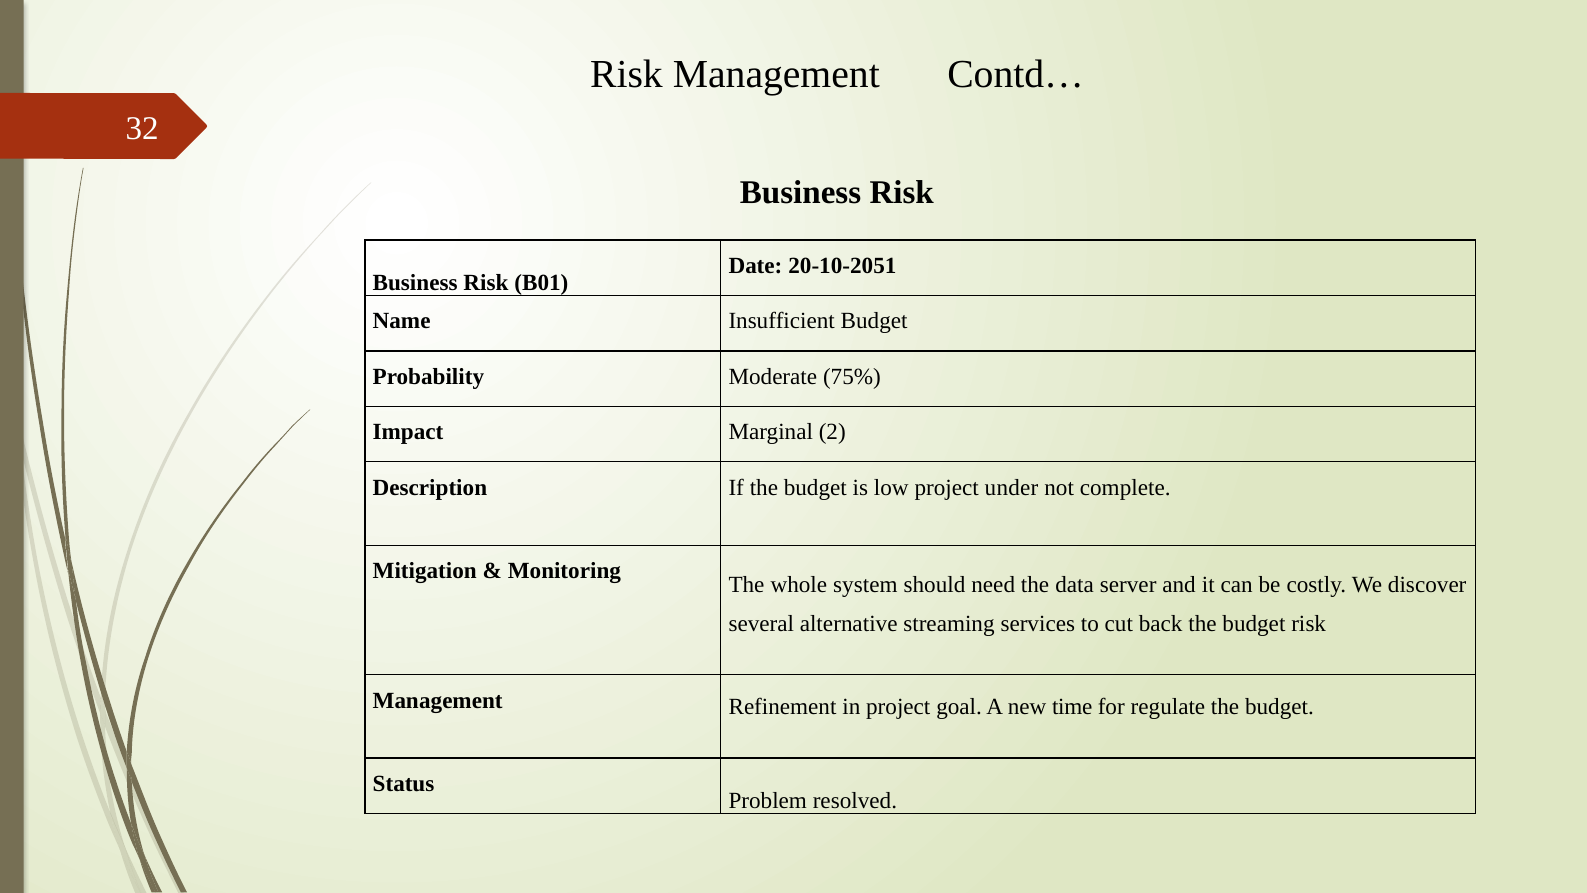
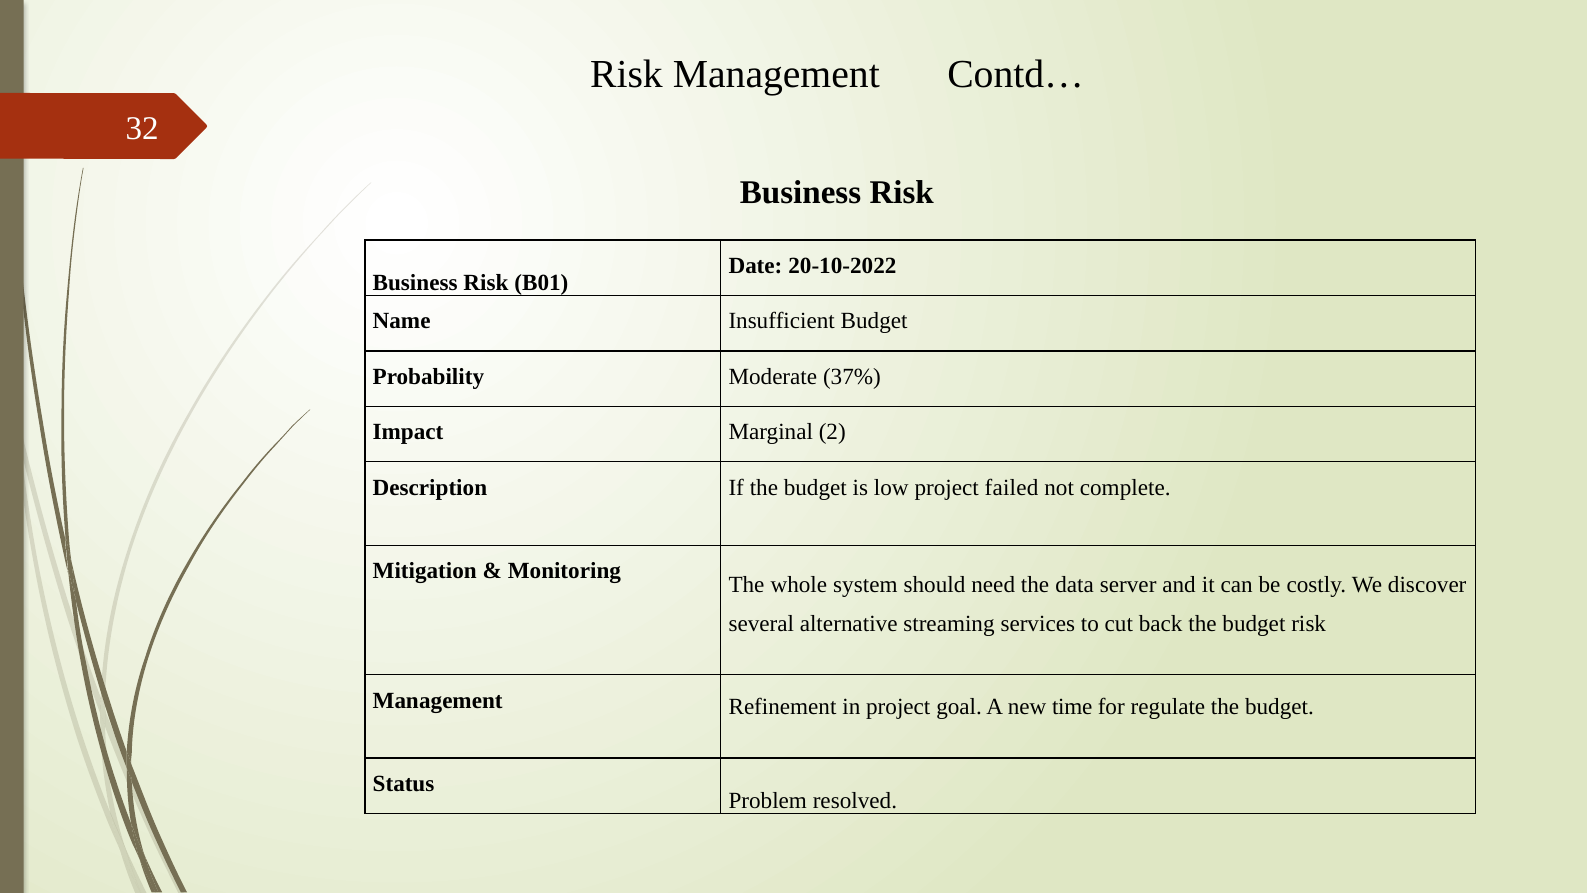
20-10-2051: 20-10-2051 -> 20-10-2022 (842, 266)
75%: 75% -> 37% (852, 377)
under: under -> failed (1012, 487)
